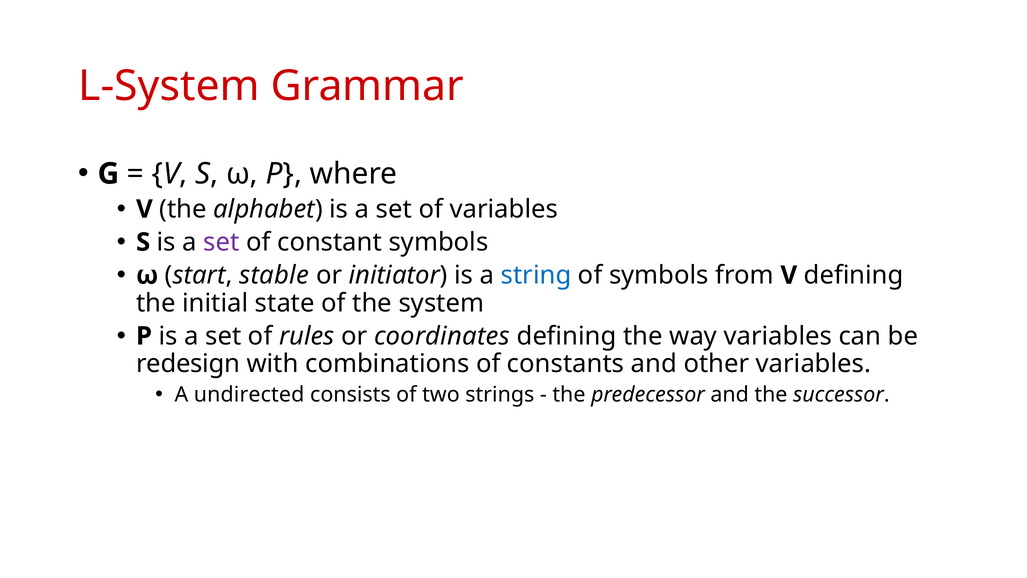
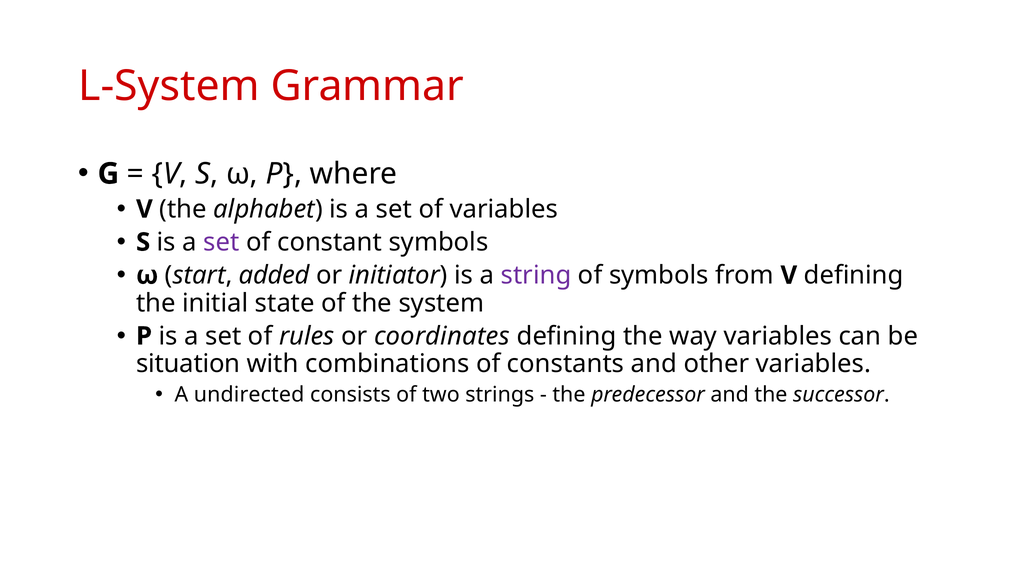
stable: stable -> added (274, 275)
string colour: blue -> purple (536, 275)
redesign: redesign -> situation (188, 364)
